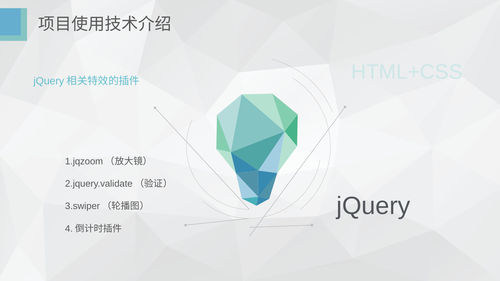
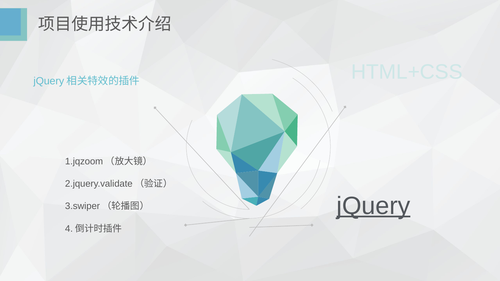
jQuery underline: none -> present (373, 206)
